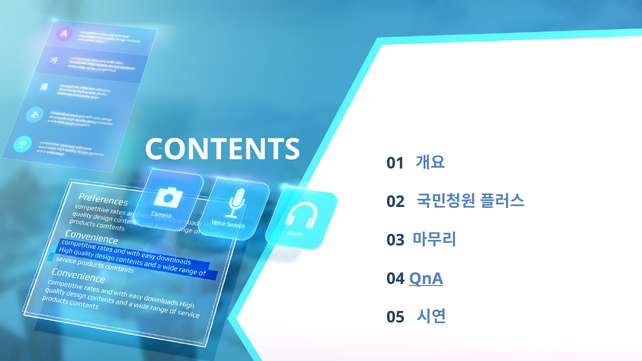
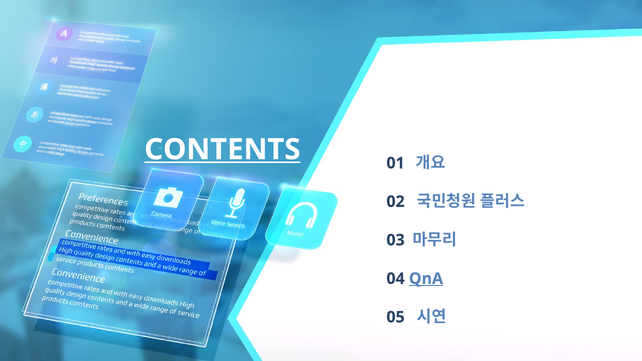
CONTENTS underline: none -> present (222, 150)
